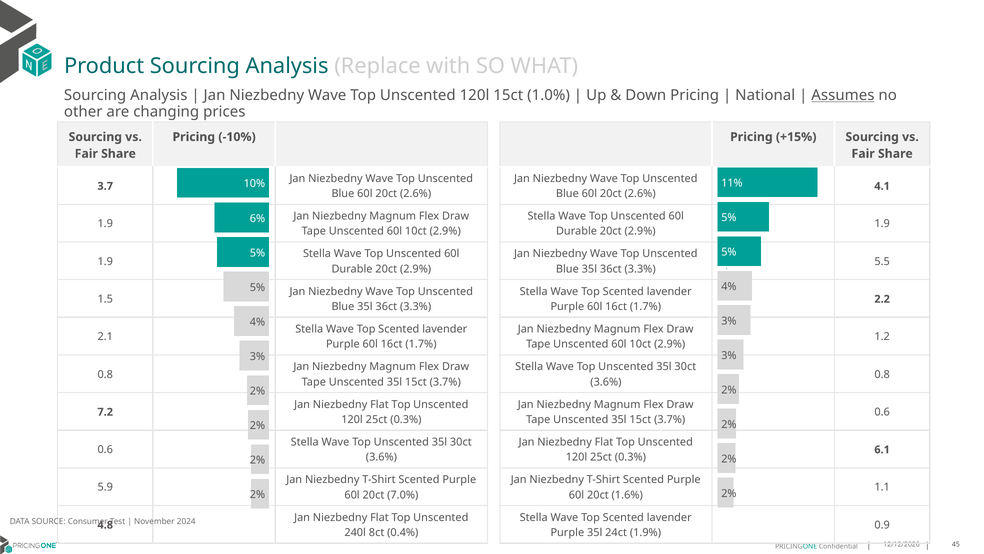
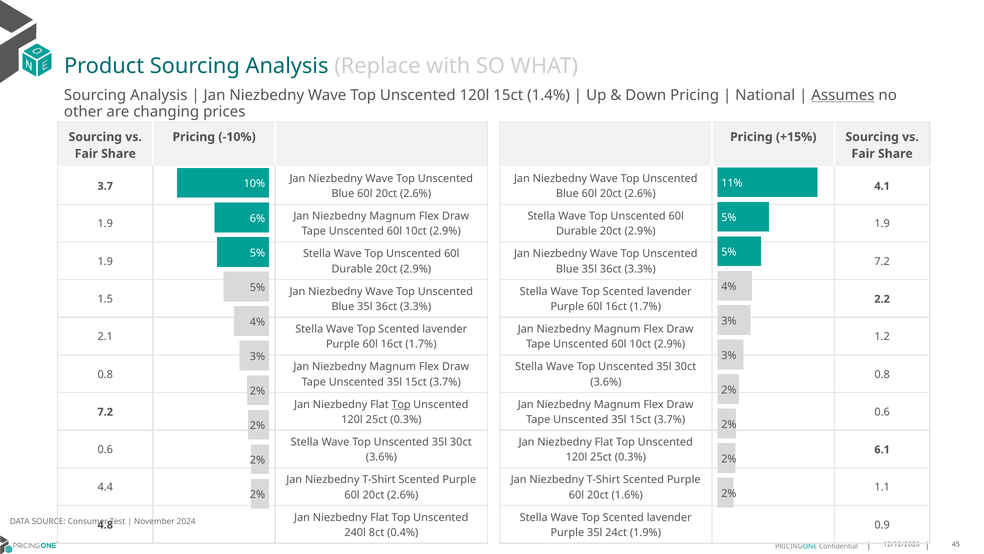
1.0%: 1.0% -> 1.4% (549, 95)
5.5: 5.5 -> 7.2 (882, 261)
Top underline: none -> present (401, 404)
5.9: 5.9 -> 4.4 (105, 487)
7.0%: 7.0% -> 2.6% (403, 494)
